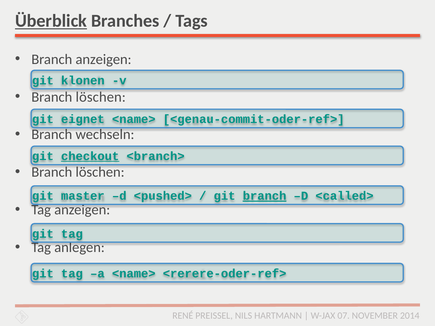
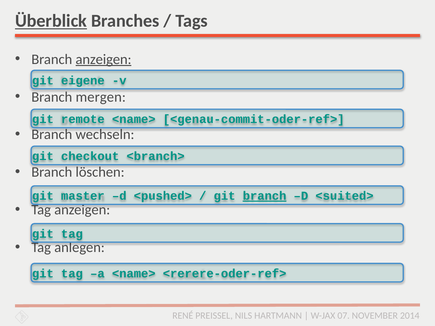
anzeigen underline: none -> present (104, 59)
klonen: klonen -> eigene (83, 80)
löschen: löschen -> mergen (101, 97)
eignet: eignet -> remote (83, 119)
checkout underline: present -> none (90, 156)
<called>: <called> -> <suited> (345, 196)
